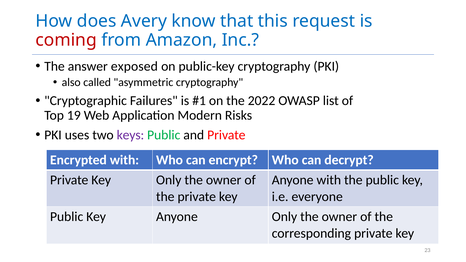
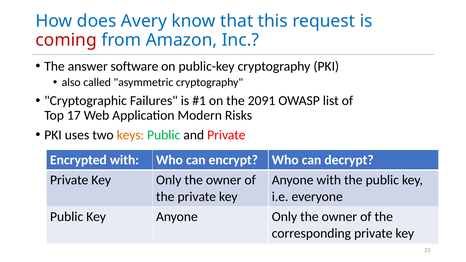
exposed: exposed -> software (135, 66)
2022: 2022 -> 2091 (262, 101)
19: 19 -> 17 (74, 116)
keys colour: purple -> orange (130, 135)
